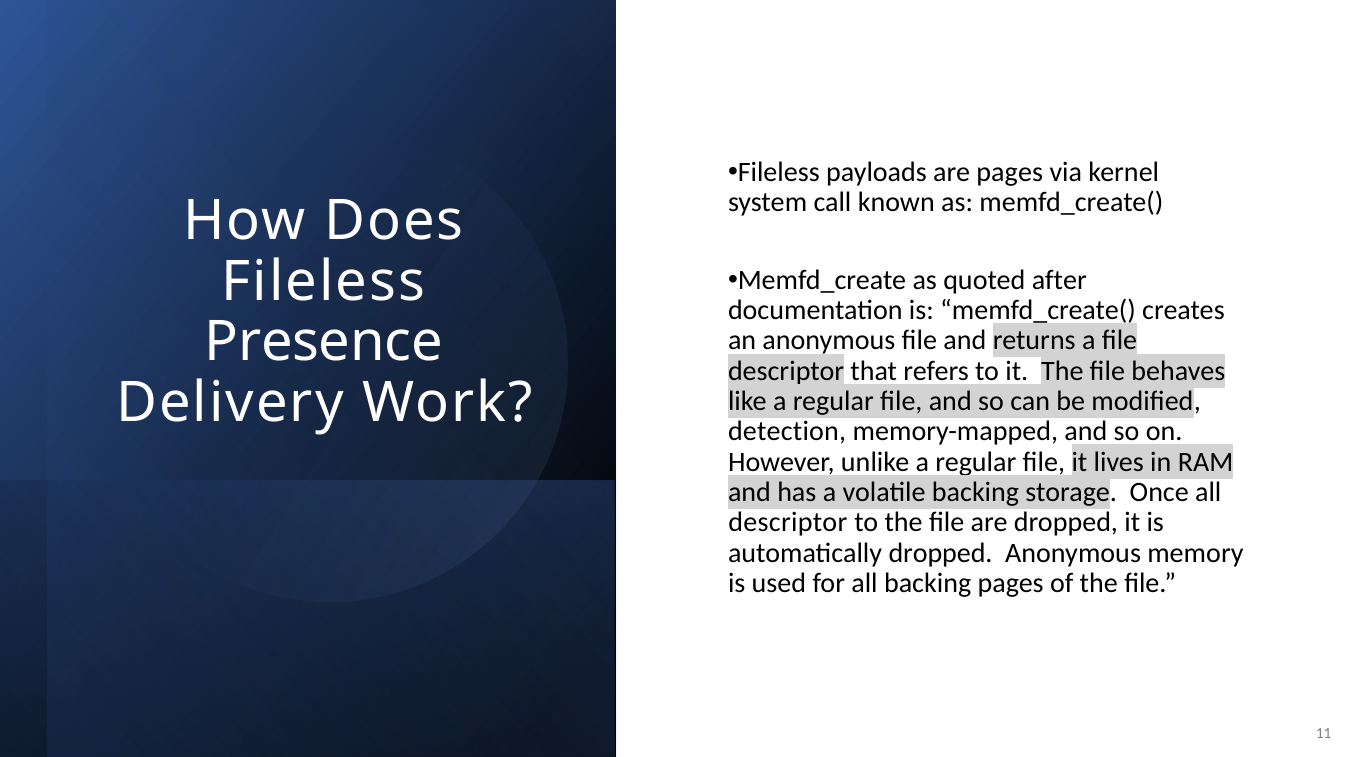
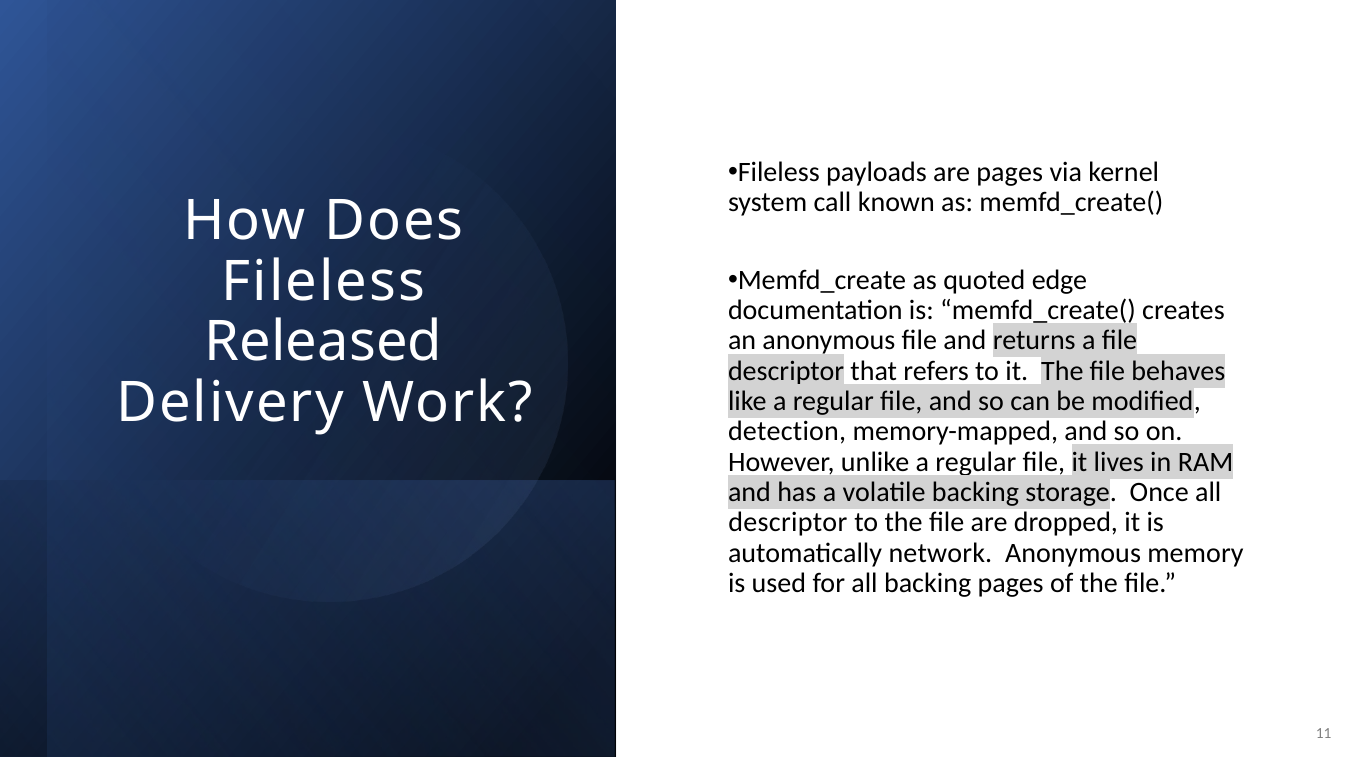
after: after -> edge (1059, 280)
Presence: Presence -> Released (324, 343)
automatically dropped: dropped -> network (940, 553)
